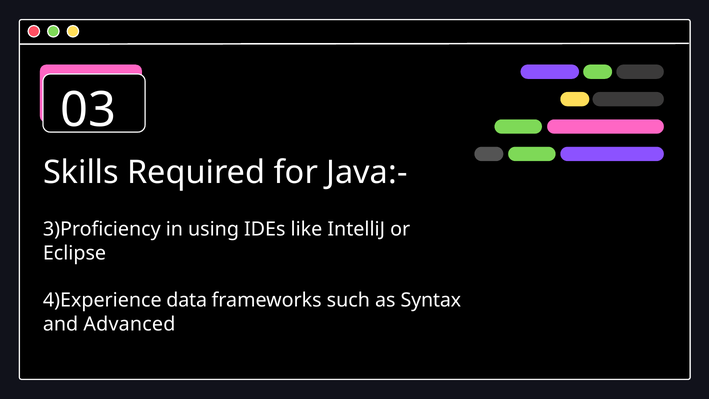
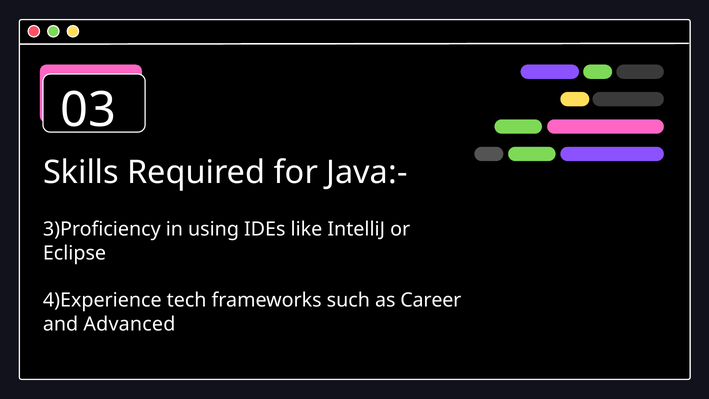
data: data -> tech (187, 300)
Syntax: Syntax -> Career (431, 300)
